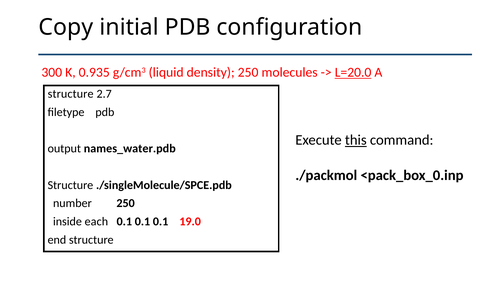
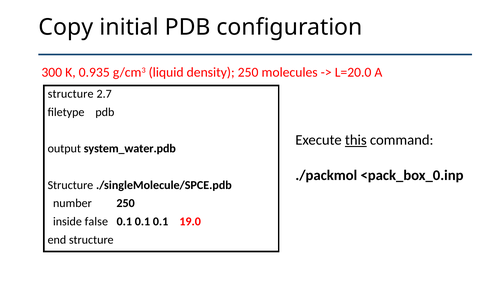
L=20.0 underline: present -> none (353, 72)
names_water.pdb: names_water.pdb -> system_water.pdb (130, 149)
each: each -> false (96, 222)
